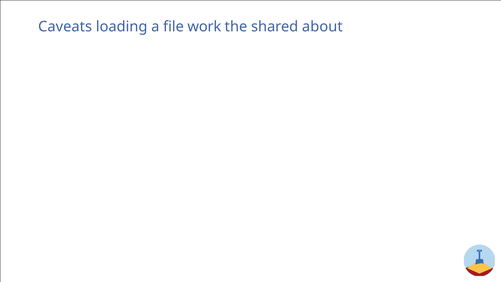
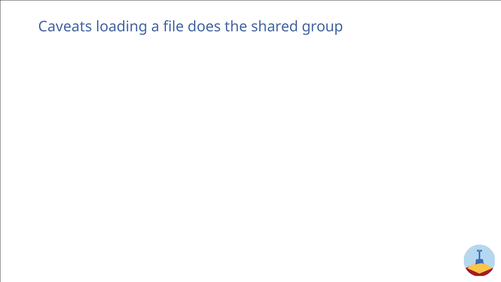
work: work -> does (204, 27)
about: about -> group (322, 27)
